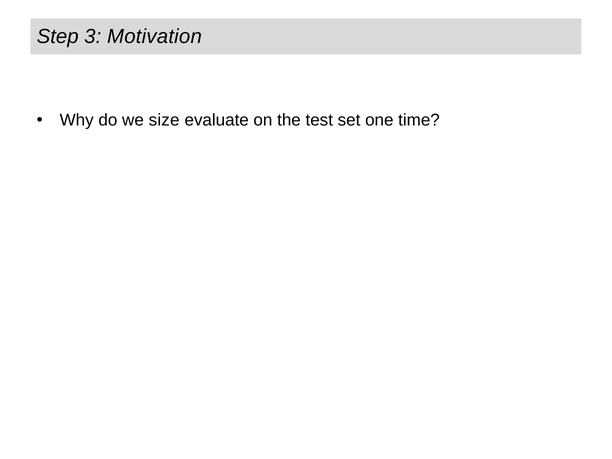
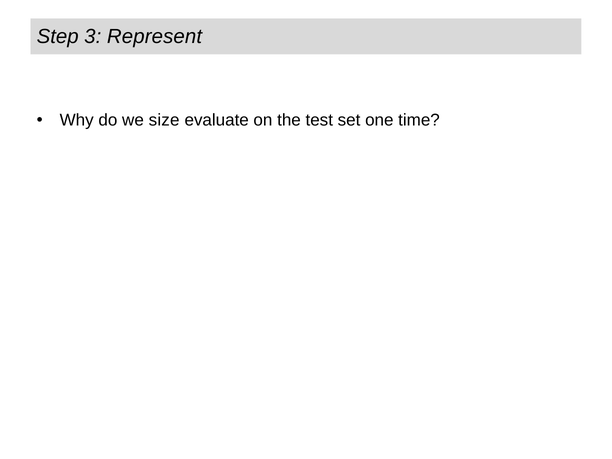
Motivation: Motivation -> Represent (155, 37)
